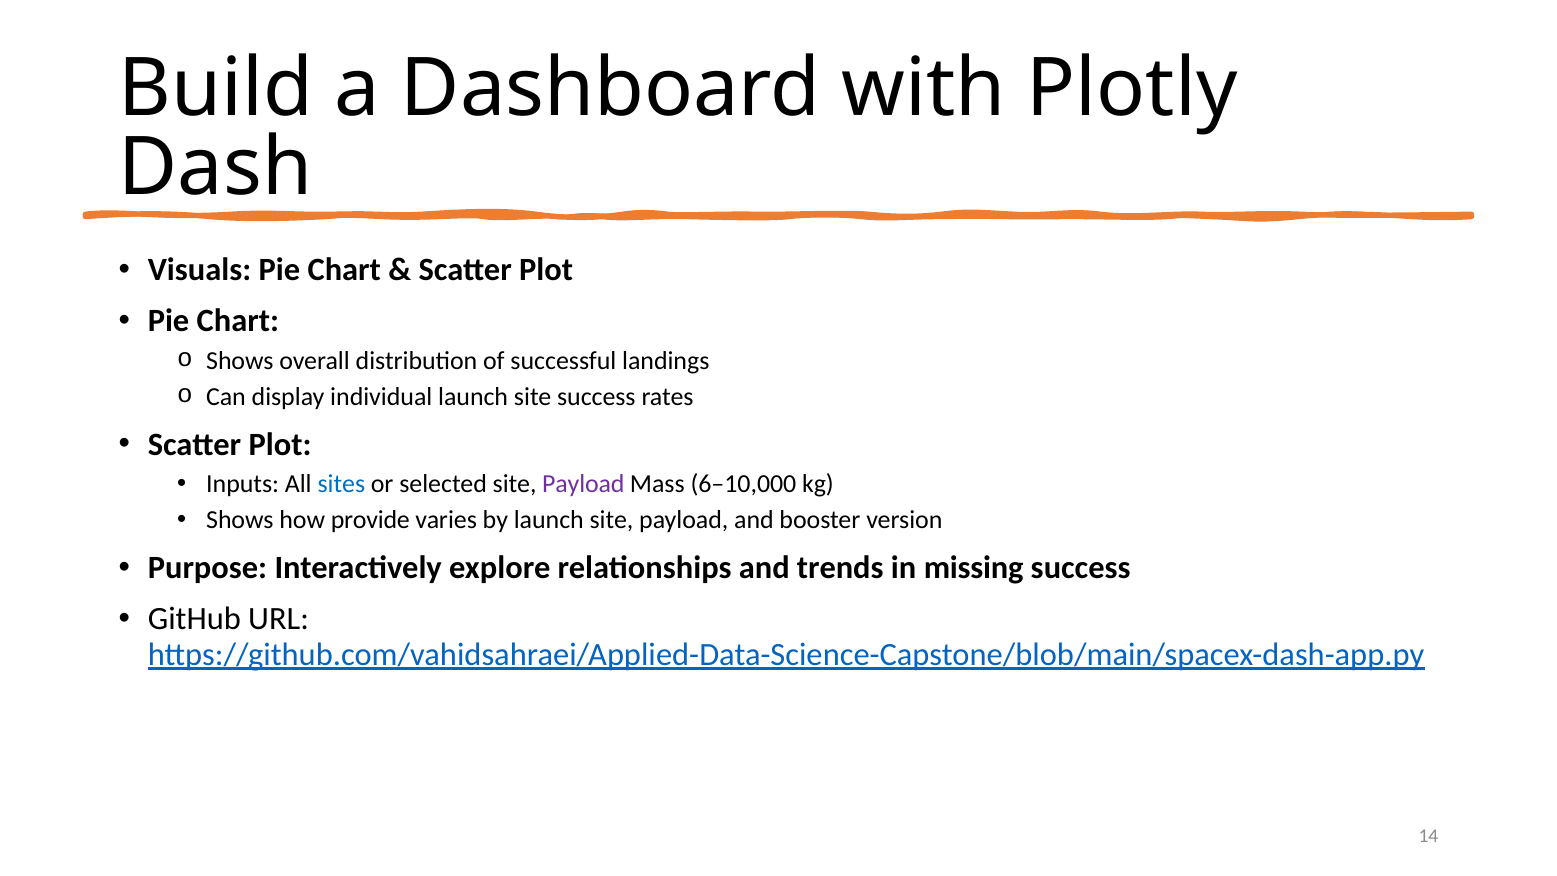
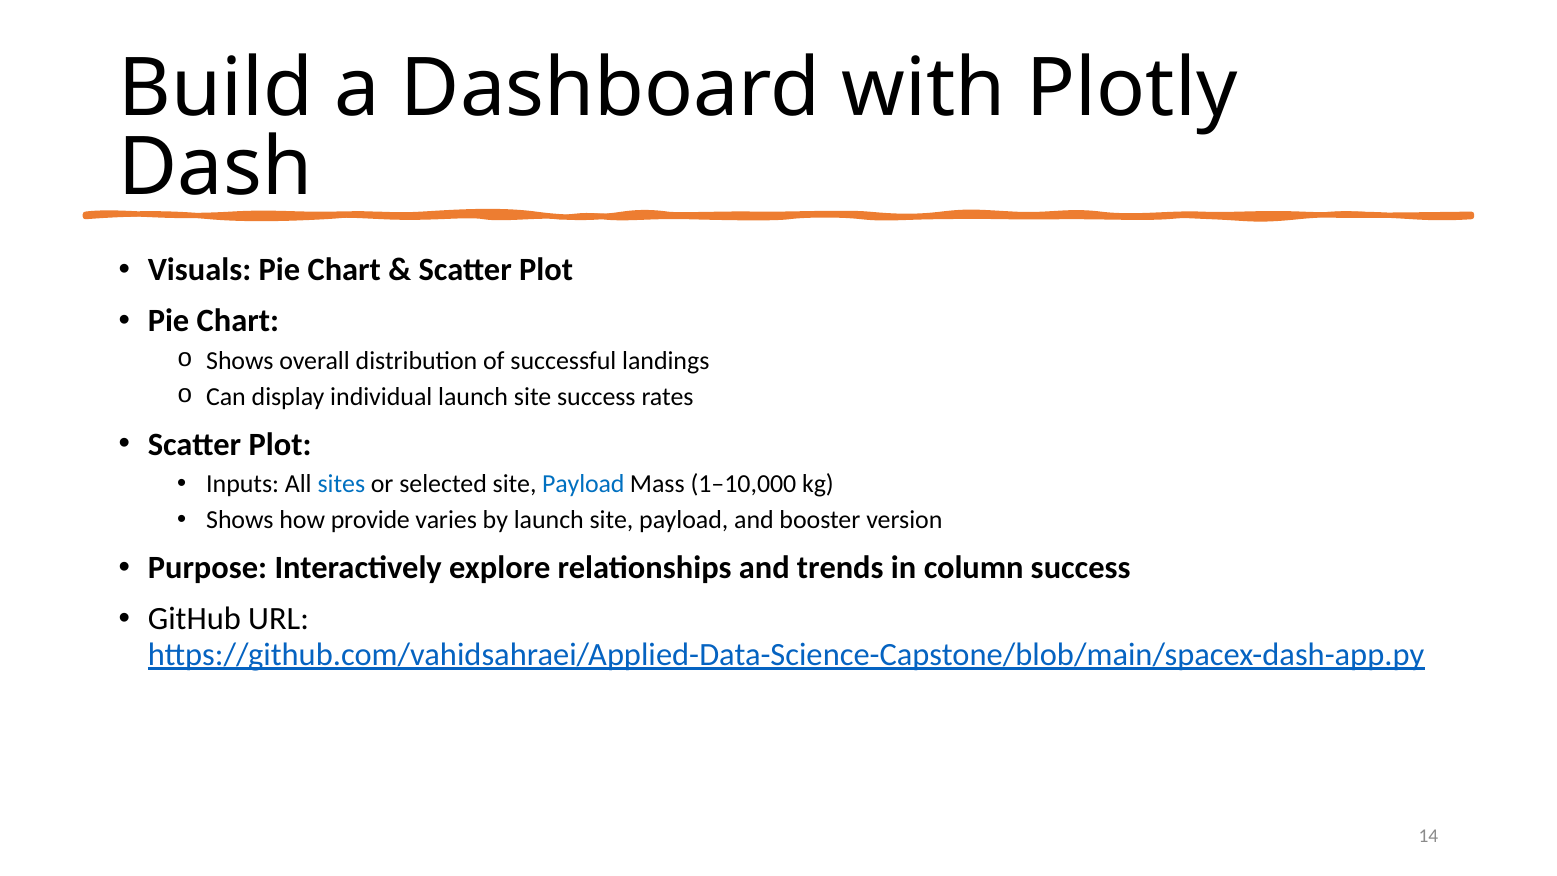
Payload colour: purple -> blue (583, 484)
6–10,000: 6–10,000 -> 1–10,000 (743, 484)
missing: missing -> column (974, 568)
